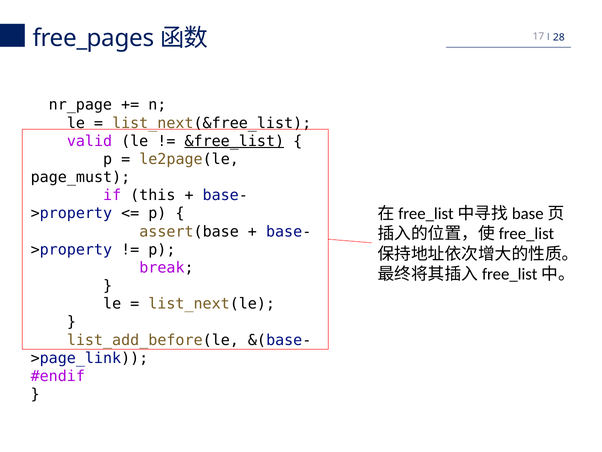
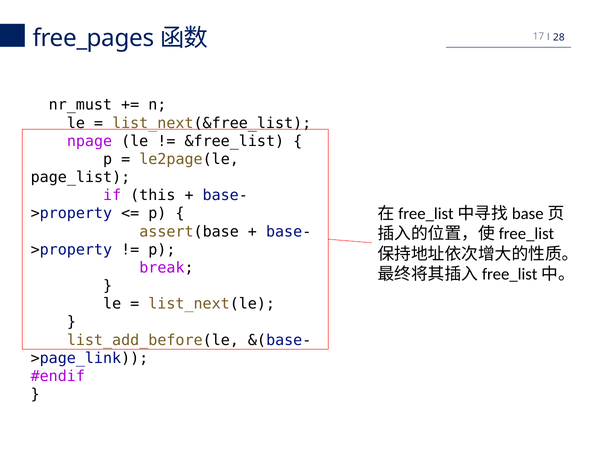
nr_page: nr_page -> nr_must (80, 105)
valid: valid -> npage (90, 141)
&free_list underline: present -> none (234, 141)
page_must: page_must -> page_list (80, 177)
